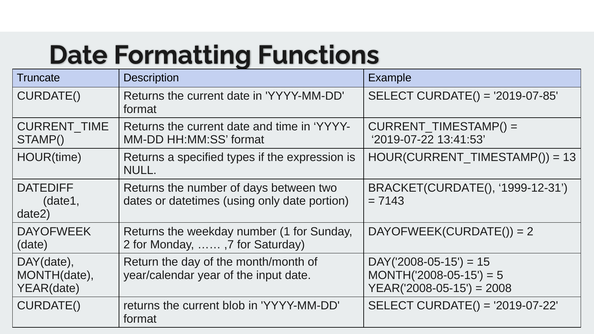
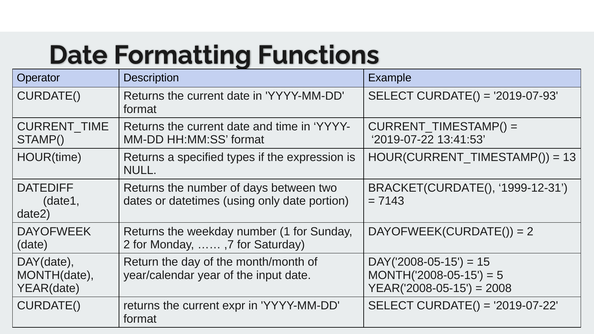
Truncate: Truncate -> Operator (38, 78)
2019-07-85: 2019-07-85 -> 2019-07-93 (526, 96)
blob: blob -> expr (234, 306)
